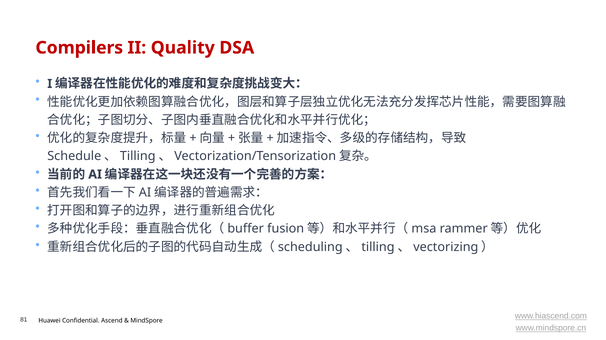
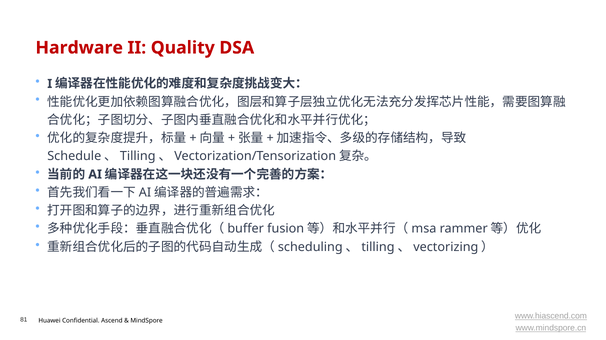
Compilers: Compilers -> Hardware (79, 48)
